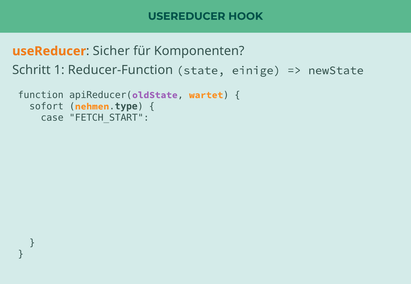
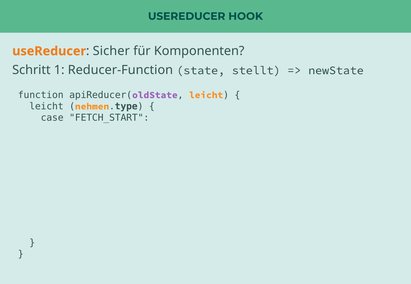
einige: einige -> stellt (256, 70)
wartet: wartet -> leicht (206, 95)
sofort: sofort -> leicht (46, 107)
